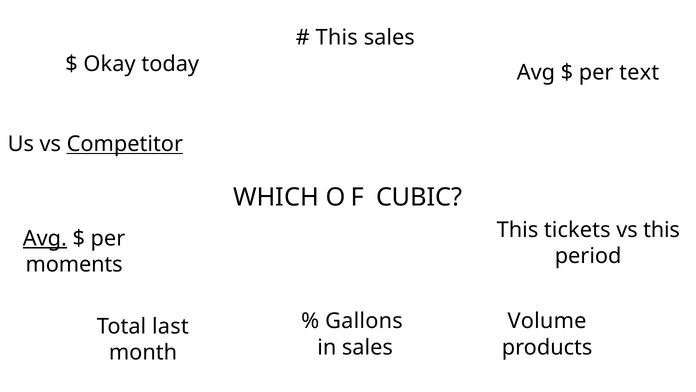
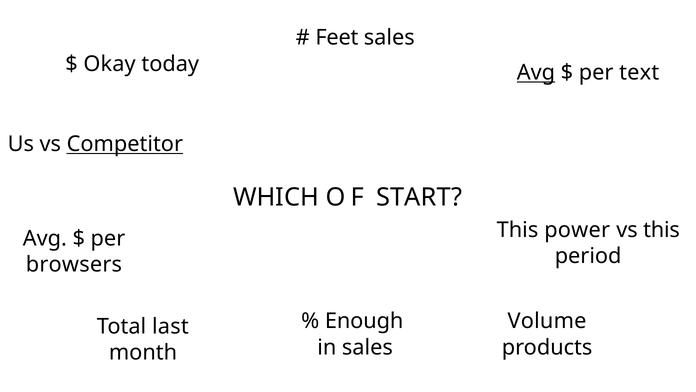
This: This -> Feet (337, 37)
Avg underline: none -> present (536, 73)
CUBIC: CUBIC -> START (419, 197)
tickets: tickets -> power (577, 230)
Avg underline: present -> none (45, 238)
moments: moments -> browsers (74, 264)
Gallons: Gallons -> Enough (364, 321)
